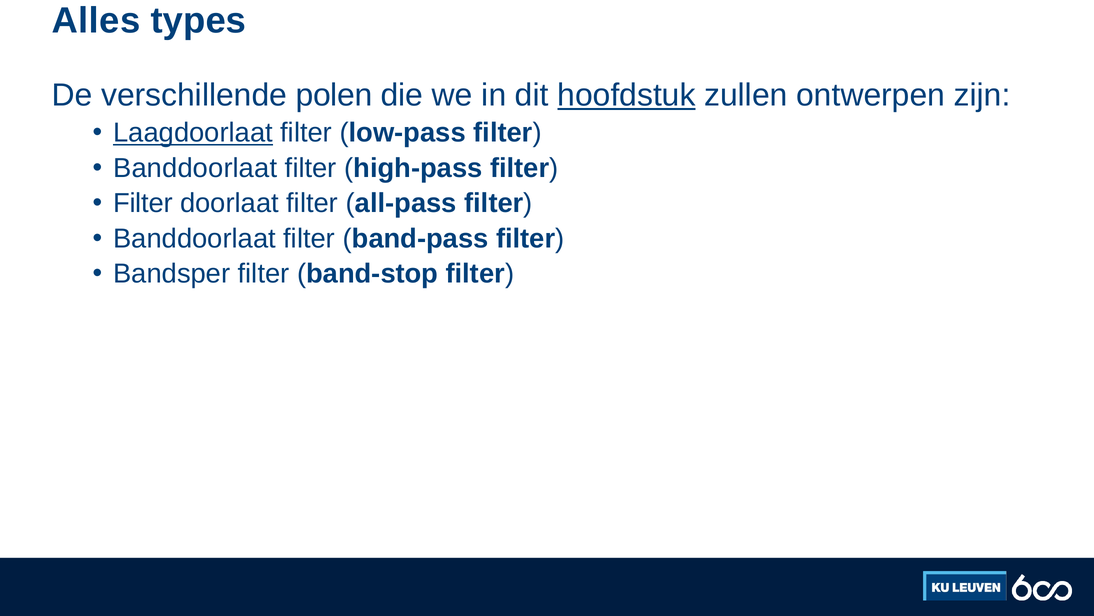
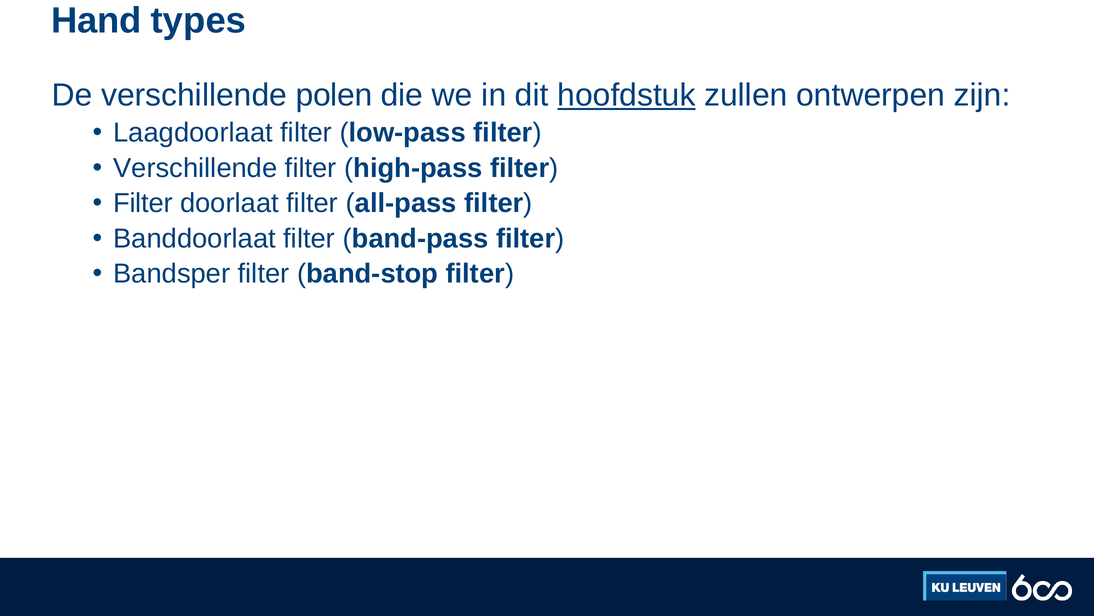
Alles: Alles -> Hand (96, 21)
Laagdoorlaat underline: present -> none (193, 133)
Banddoorlaat: Banddoorlaat -> Verschillende (195, 168)
